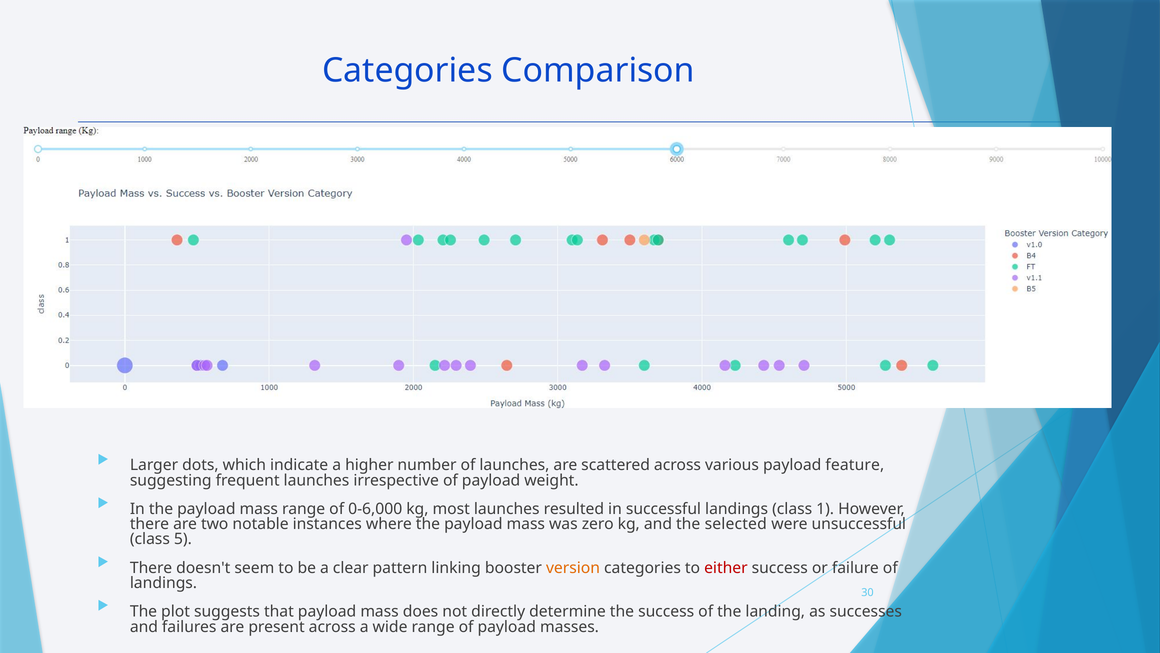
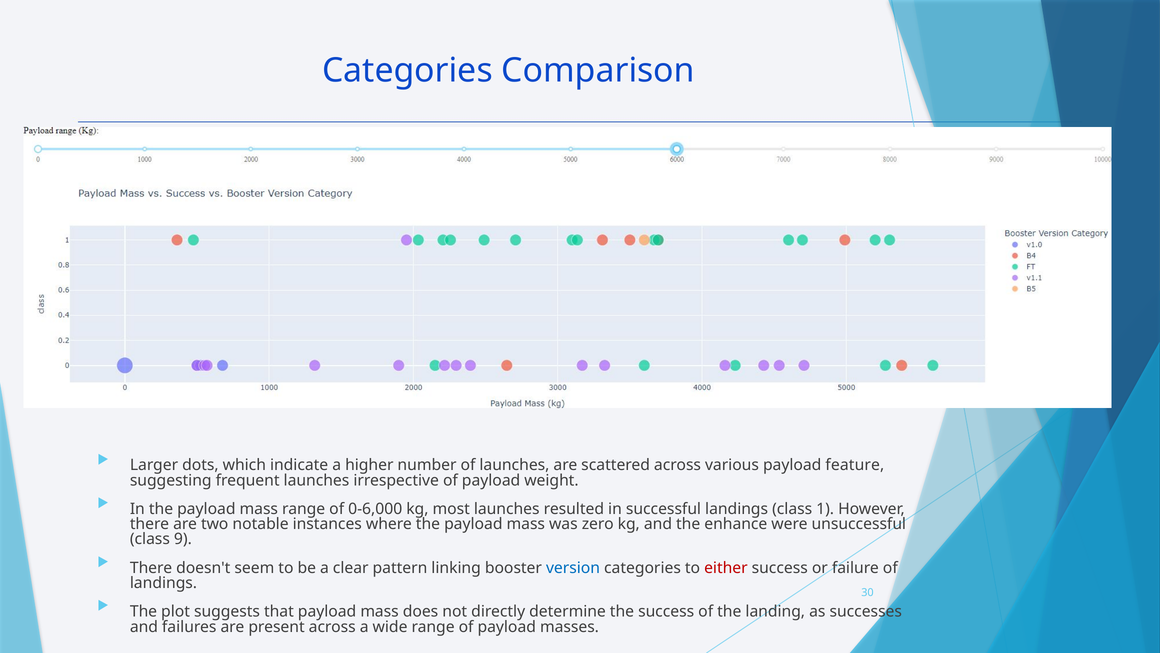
selected: selected -> enhance (736, 524)
5: 5 -> 9 (183, 539)
version colour: orange -> blue (573, 567)
